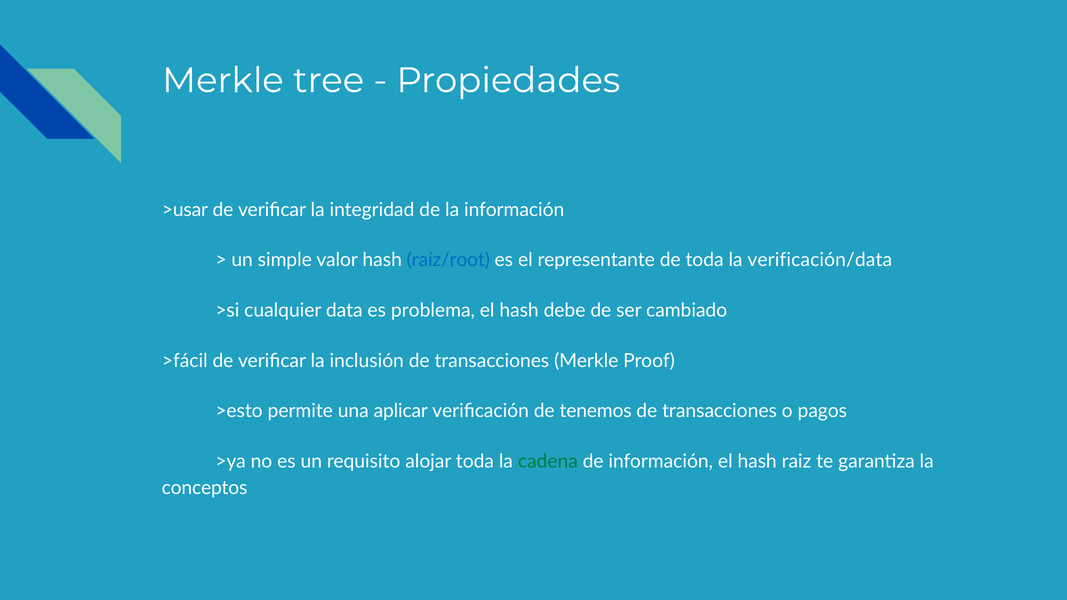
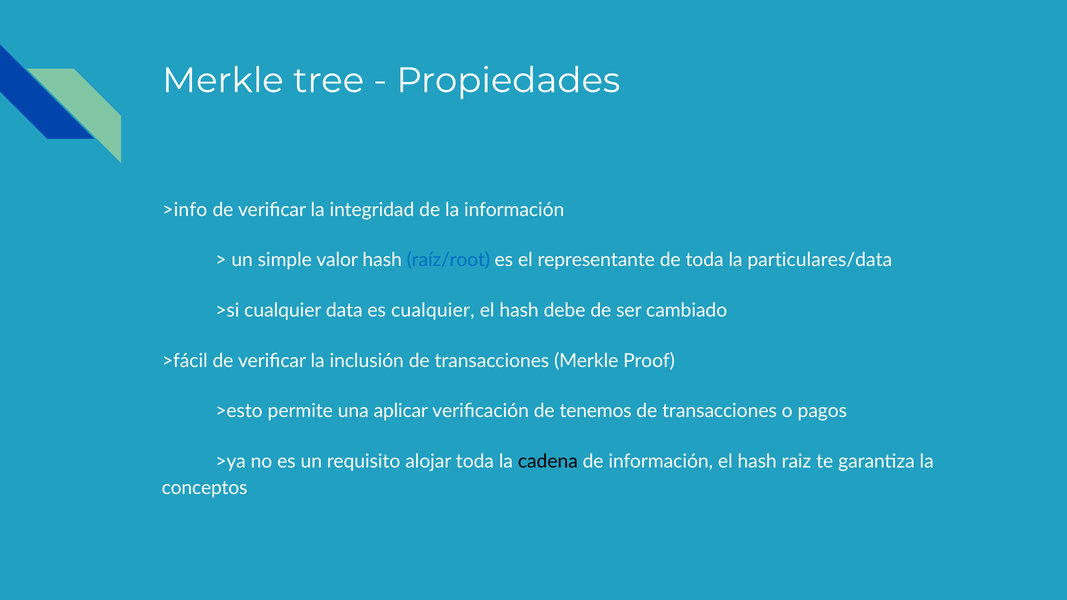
>usar: >usar -> >info (185, 210)
verificación/data: verificación/data -> particulares/data (820, 260)
es problema: problema -> cualquier (433, 311)
cadena colour: green -> black (548, 461)
